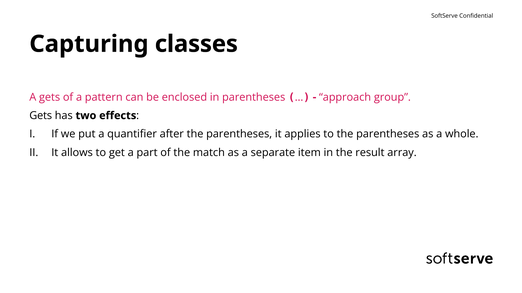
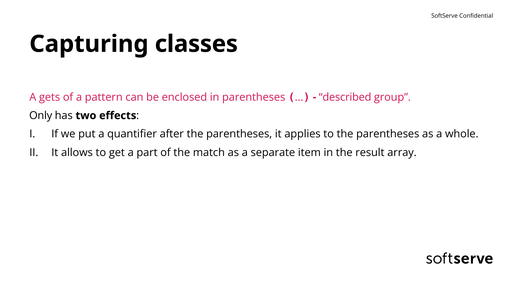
approach: approach -> described (345, 97)
Gets: Gets -> Only (41, 116)
